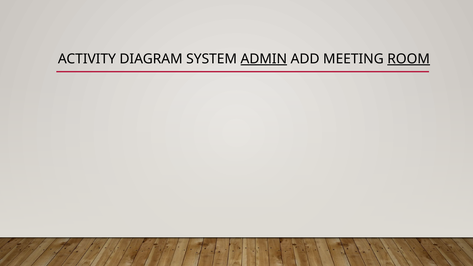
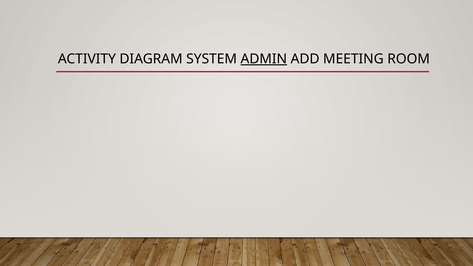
ROOM underline: present -> none (409, 59)
